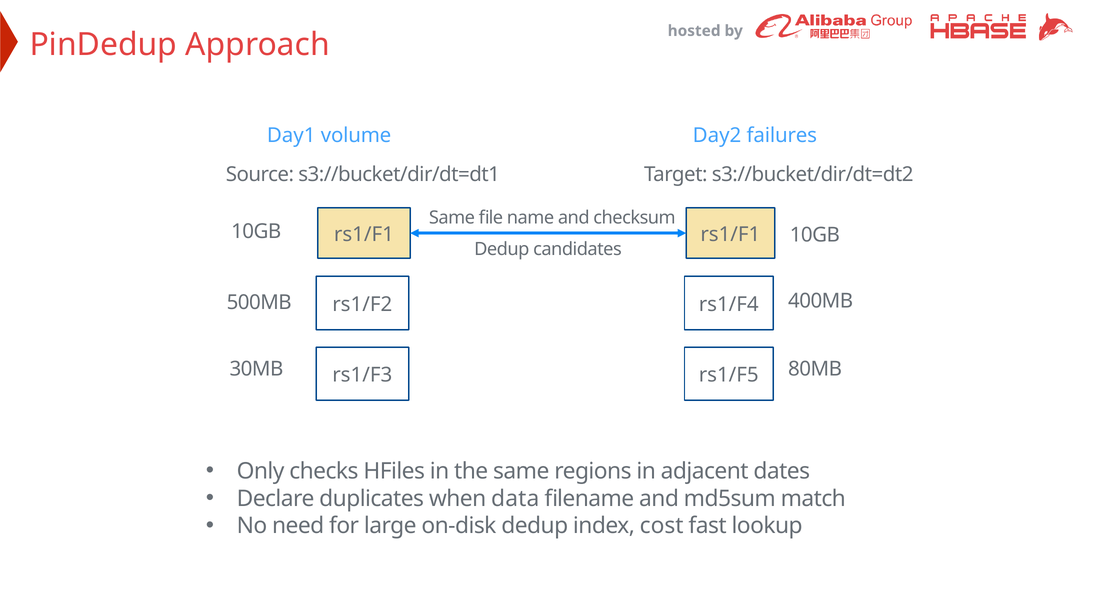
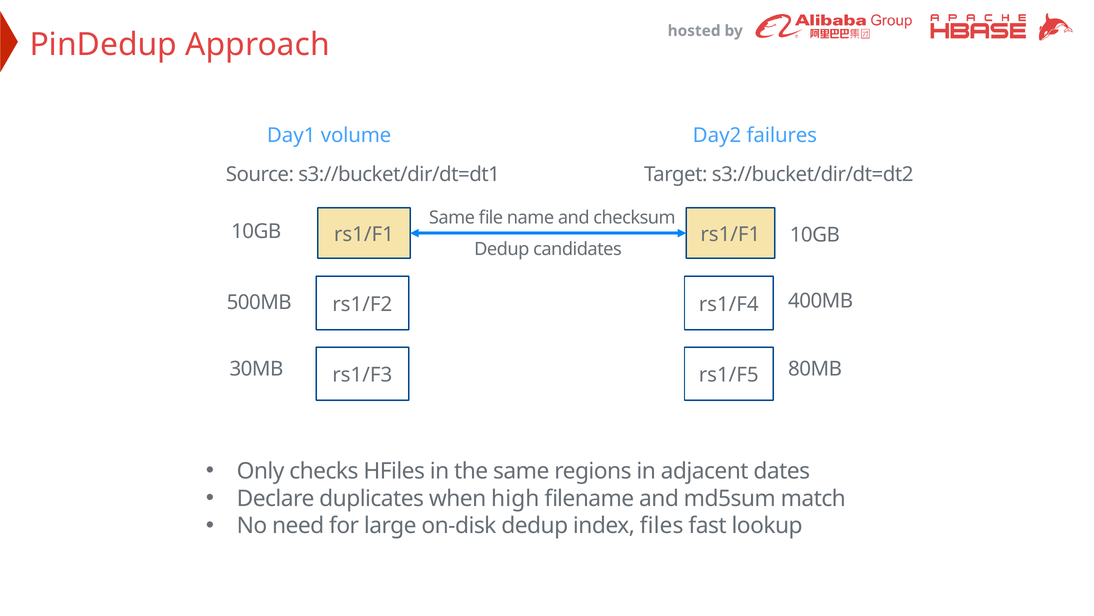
data: data -> high (515, 498)
cost: cost -> files (662, 525)
